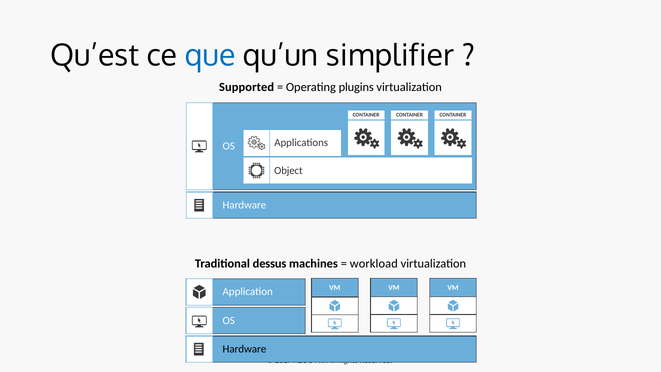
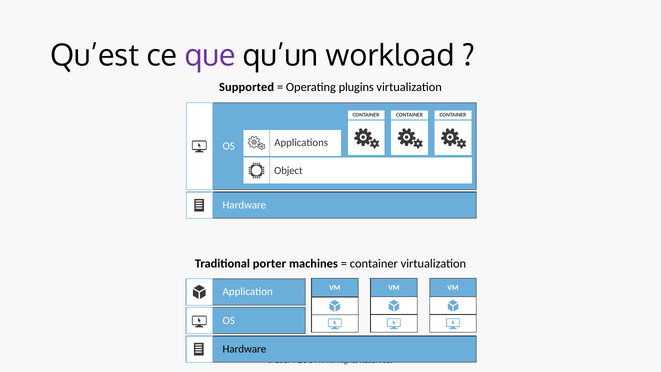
que colour: blue -> purple (210, 56)
simplifier: simplifier -> workload (390, 56)
dessus: dessus -> porter (269, 263)
workload: workload -> container (374, 263)
